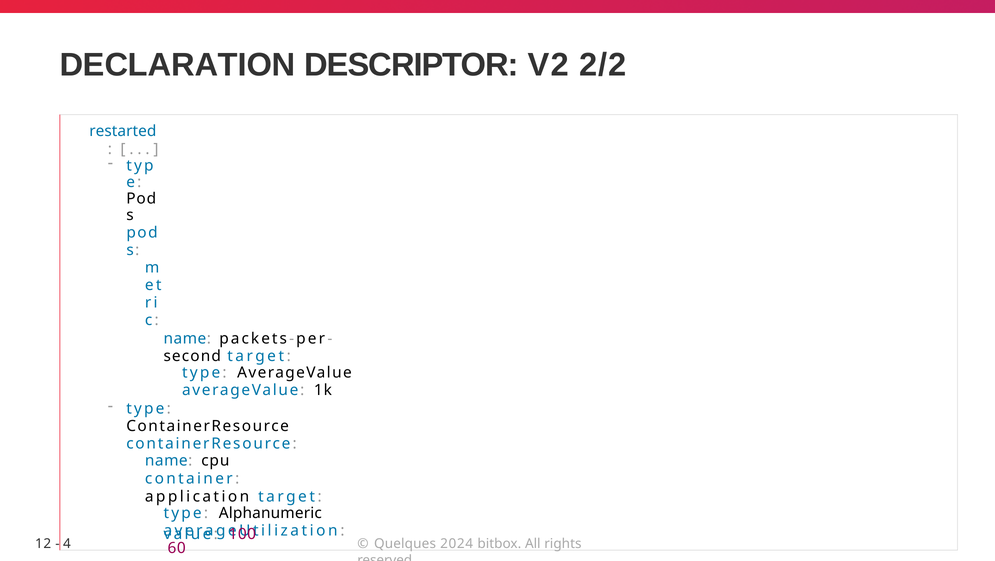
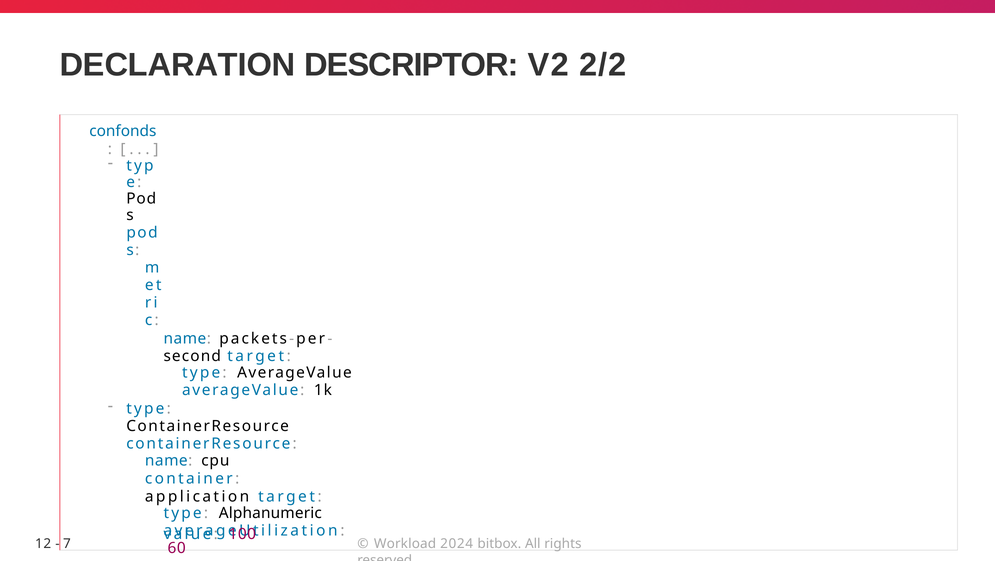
restarted: restarted -> confonds (123, 131)
4: 4 -> 7 (67, 543)
Quelques: Quelques -> Workload (405, 543)
